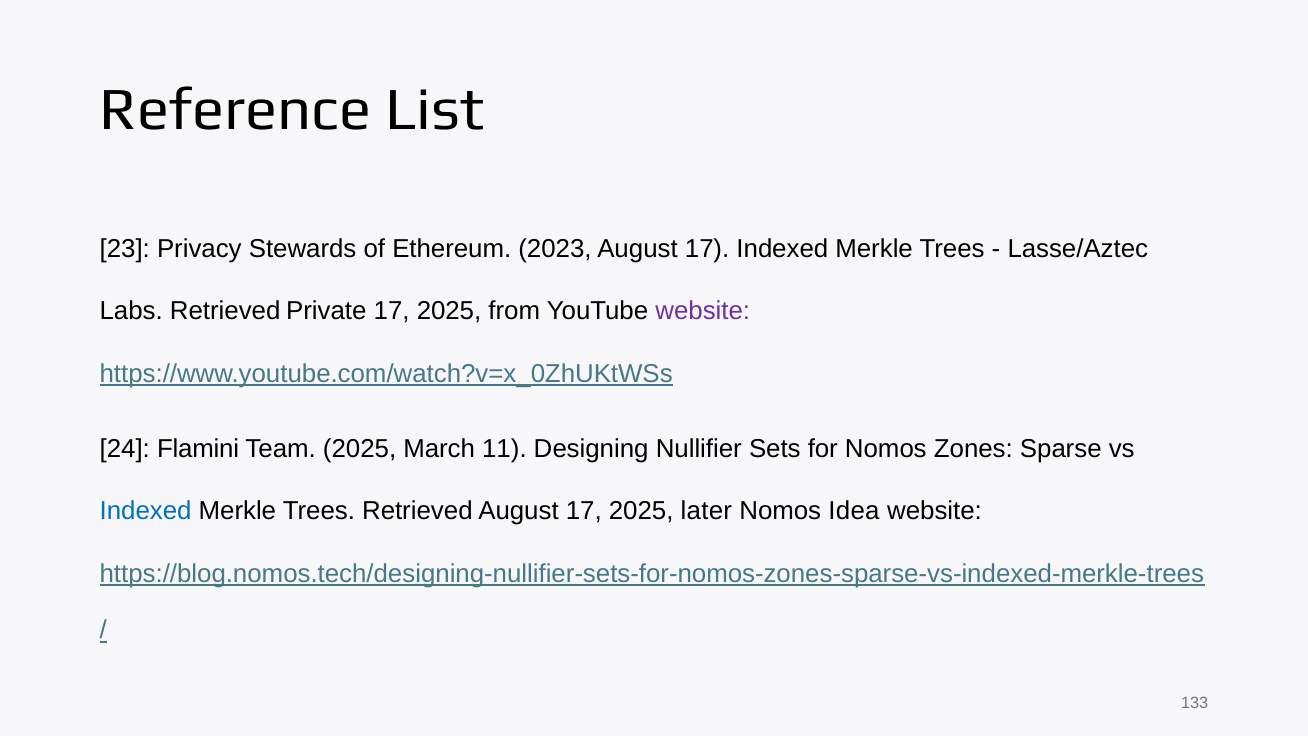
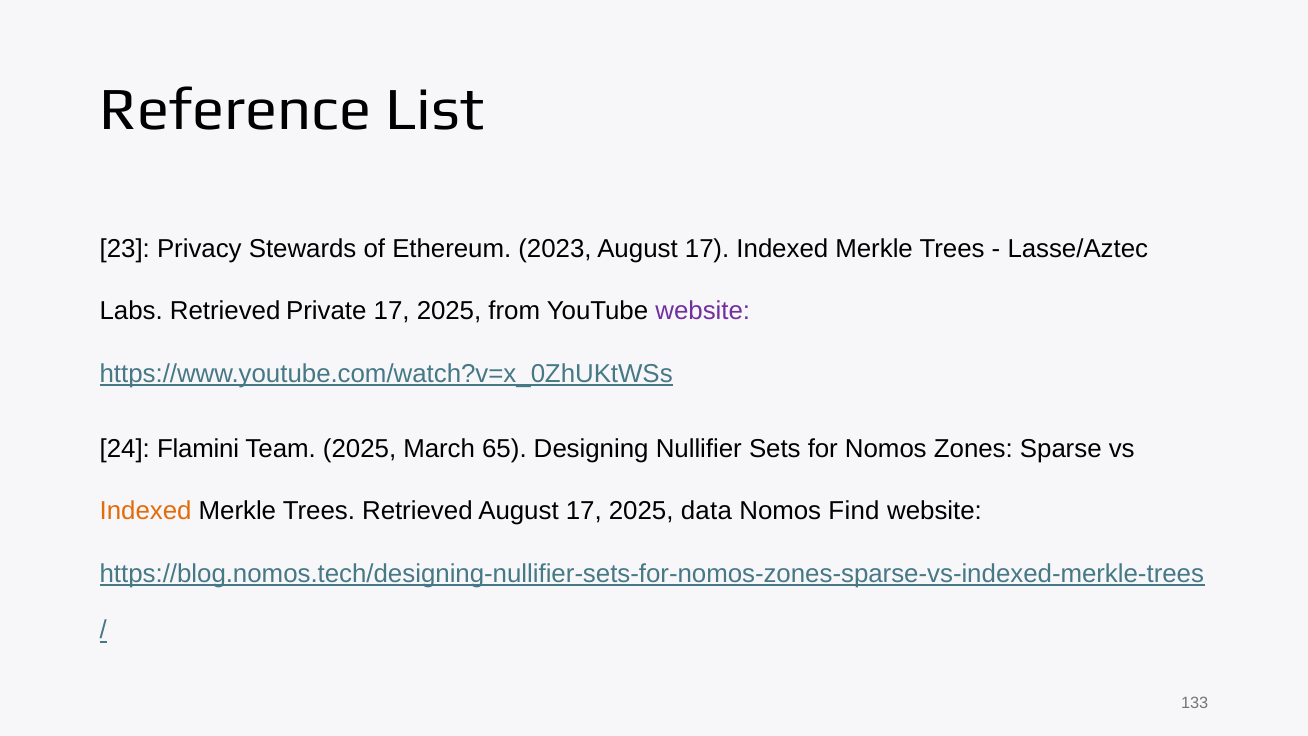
11: 11 -> 65 (504, 449)
Indexed colour: blue -> orange (146, 511)
later: later -> data (706, 511)
Idea: Idea -> Find (854, 511)
